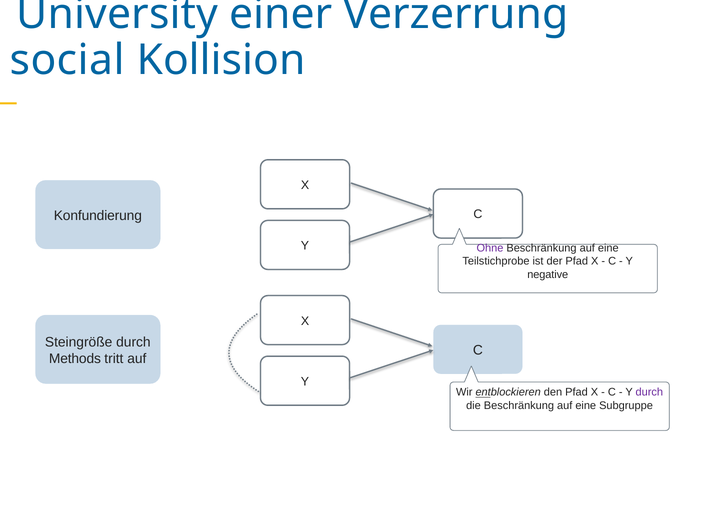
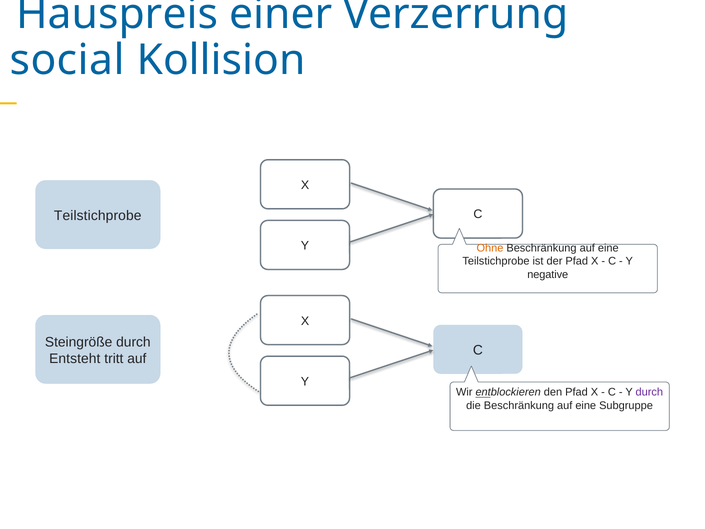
University: University -> Hauspreis (117, 14)
Konfundierung: Konfundierung -> Teilstichprobe (98, 215)
Ohne colour: purple -> orange (490, 248)
Methods: Methods -> Entsteht (75, 358)
